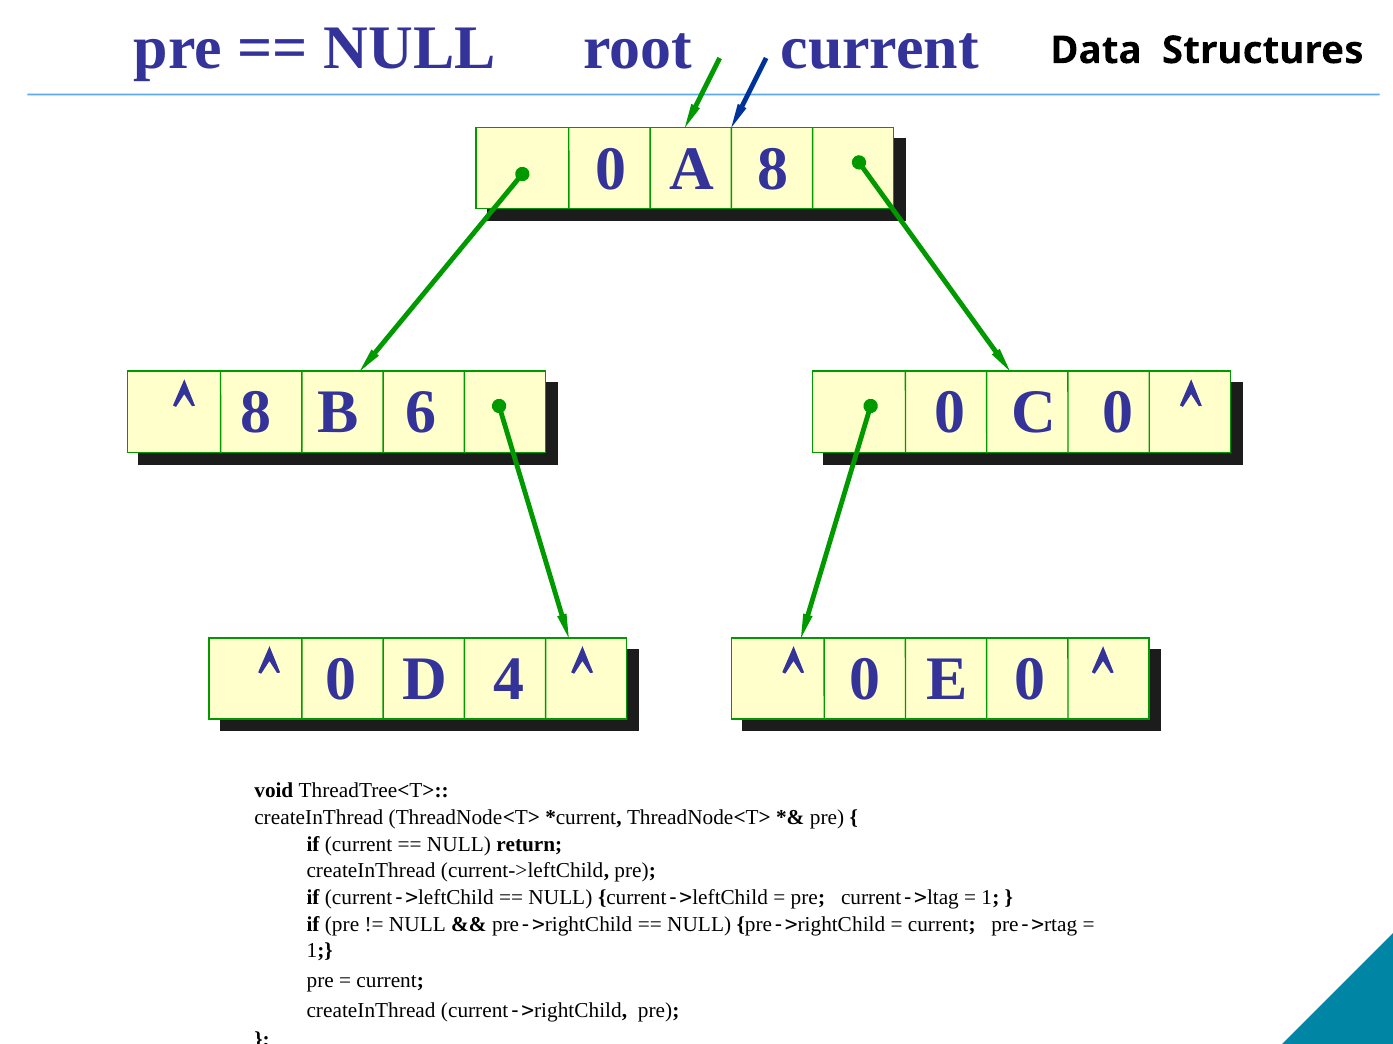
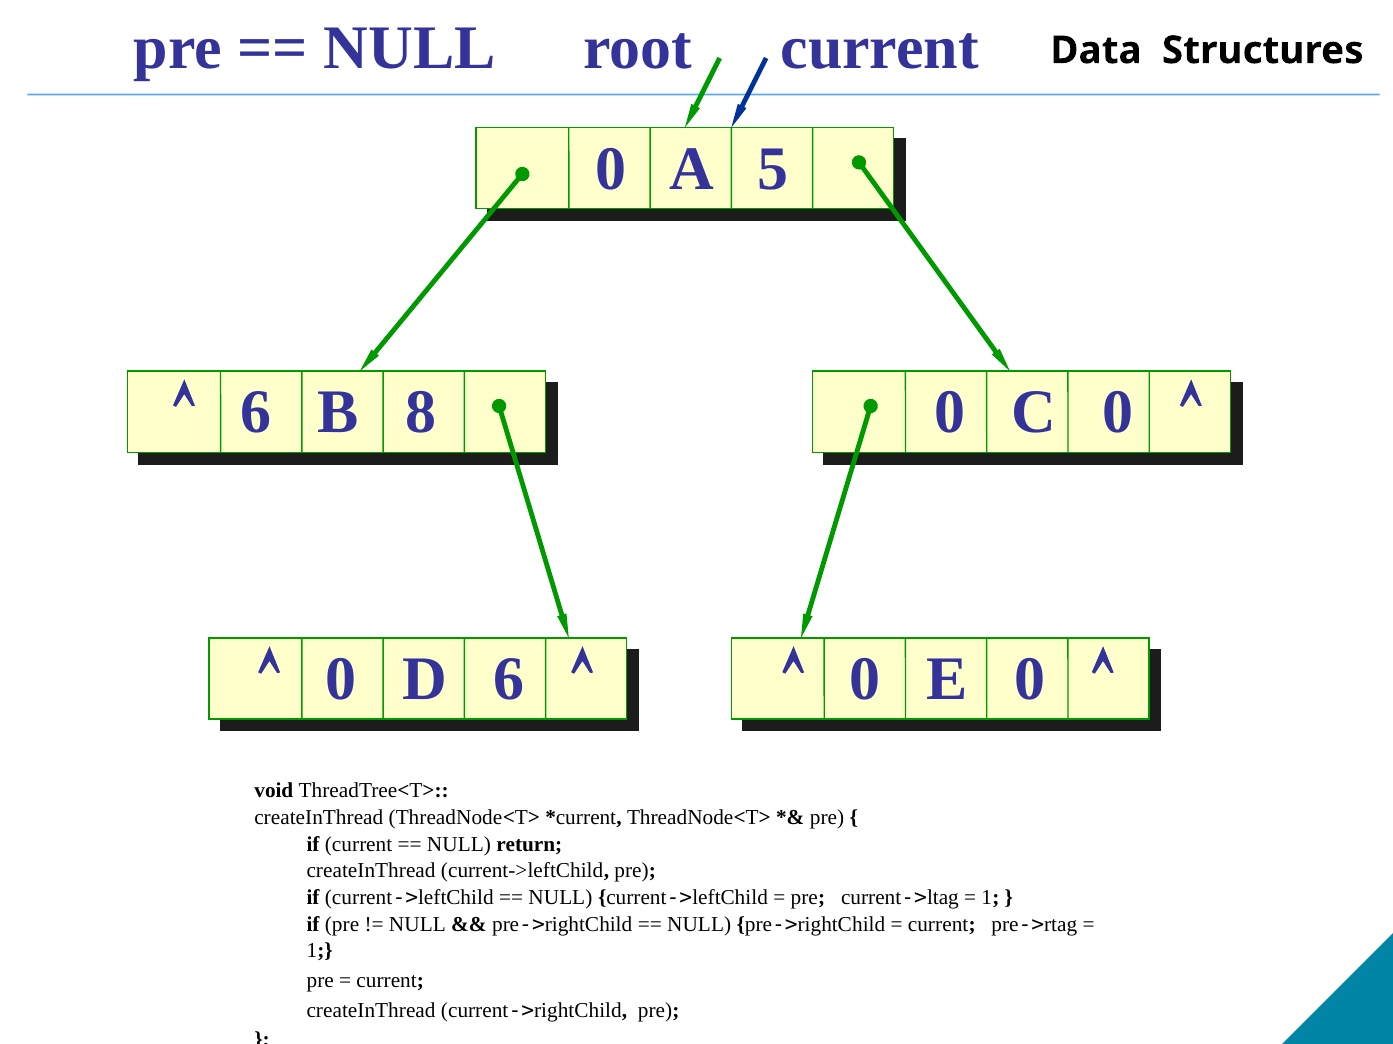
A 8: 8 -> 5 (773, 169)
8: 8 -> 6 (256, 413)
6: 6 -> 8 (421, 413)
D 4: 4 -> 6 (509, 680)
